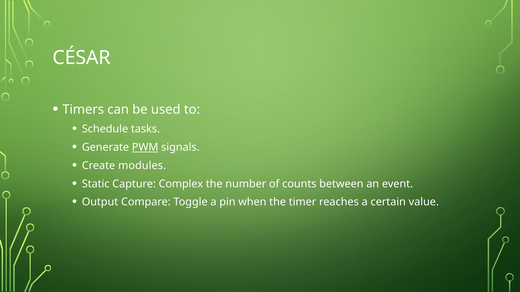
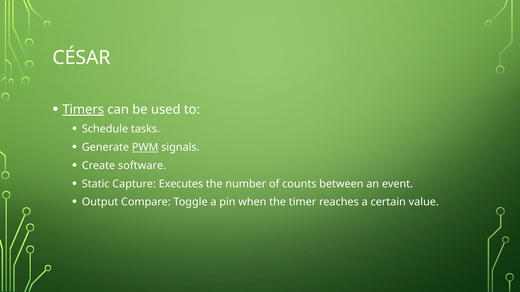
Timers underline: none -> present (83, 110)
modules: modules -> software (142, 166)
Complex: Complex -> Executes (181, 184)
